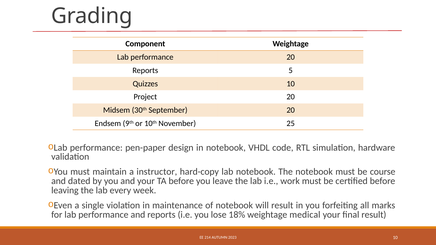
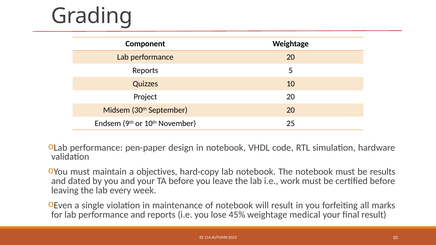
instructor: instructor -> objectives (157, 172)
course: course -> results (383, 172)
18%: 18% -> 45% (237, 215)
